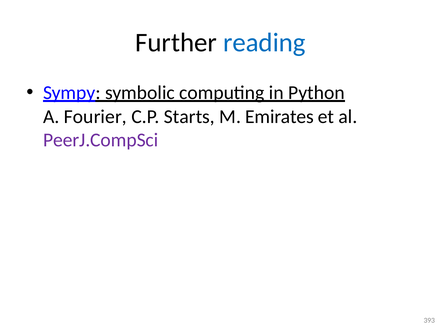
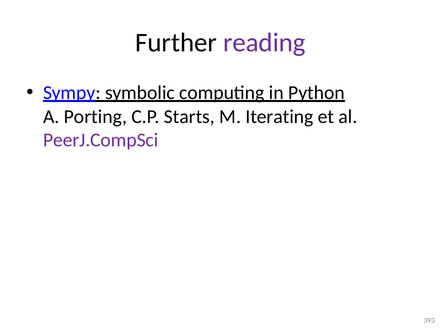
reading colour: blue -> purple (264, 43)
Fourier: Fourier -> Porting (95, 116)
Emirates: Emirates -> Iterating (279, 116)
